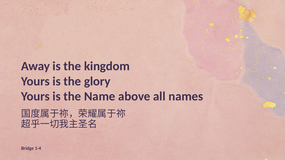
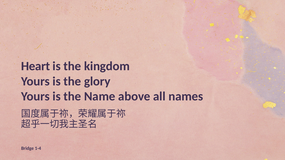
Away: Away -> Heart (35, 66)
